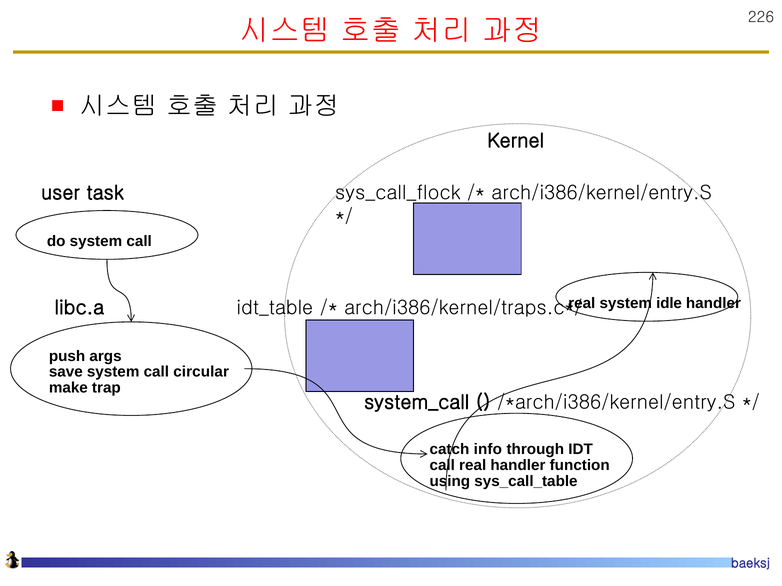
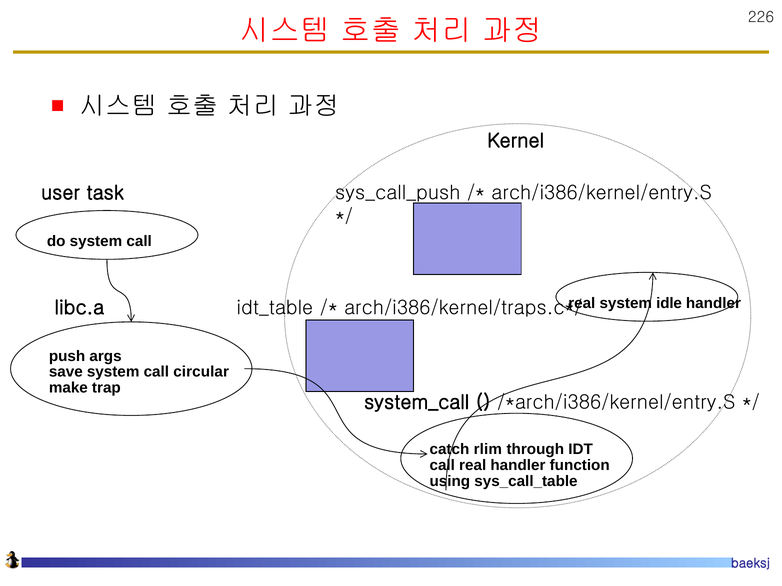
sys_call_flock: sys_call_flock -> sys_call_push (398, 193)
info: info -> rlim (488, 450)
